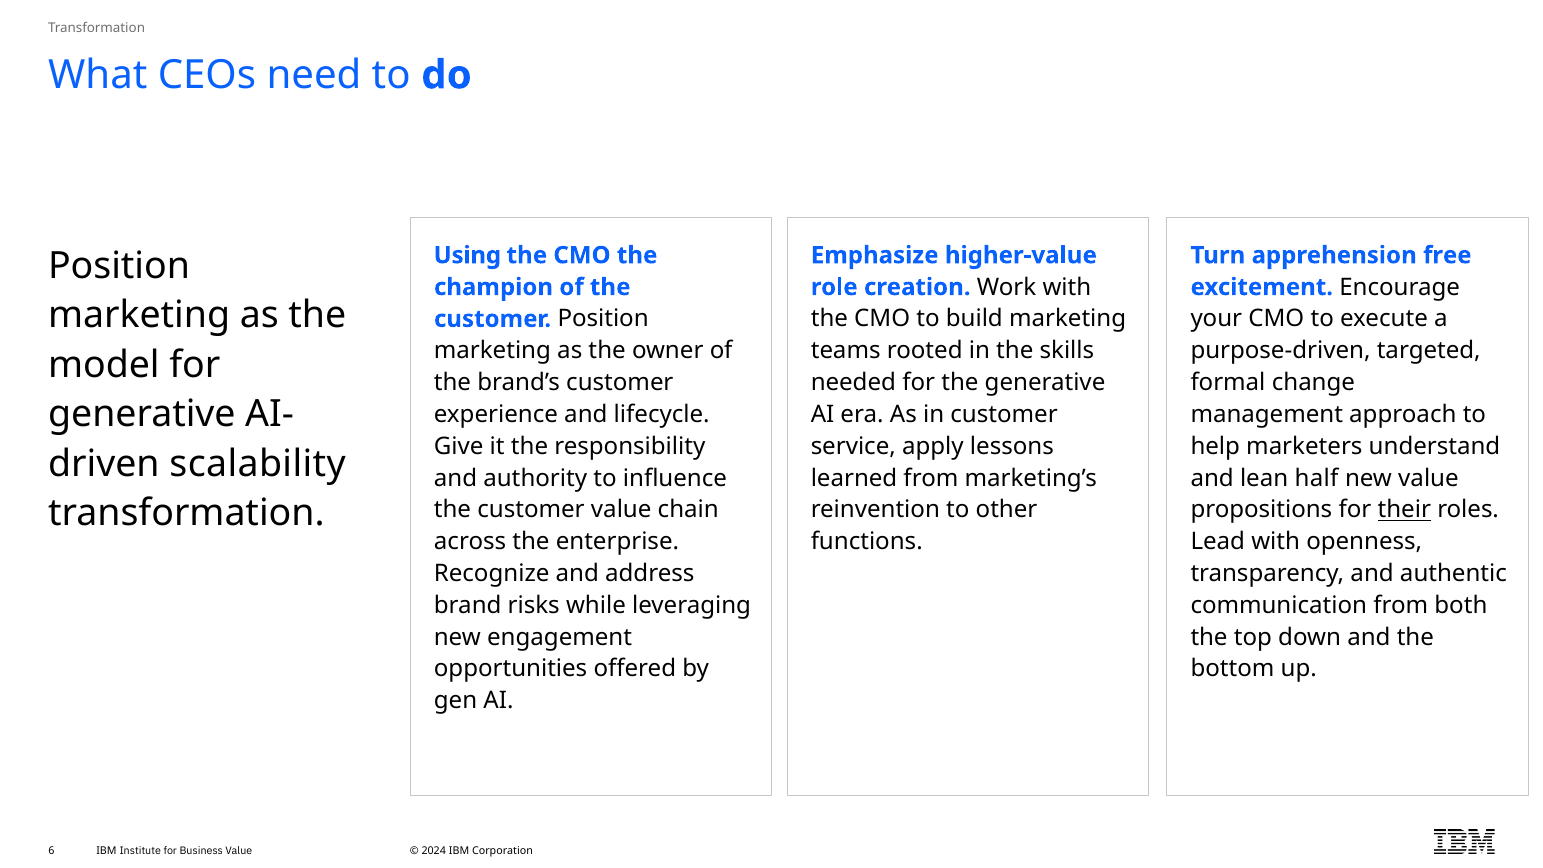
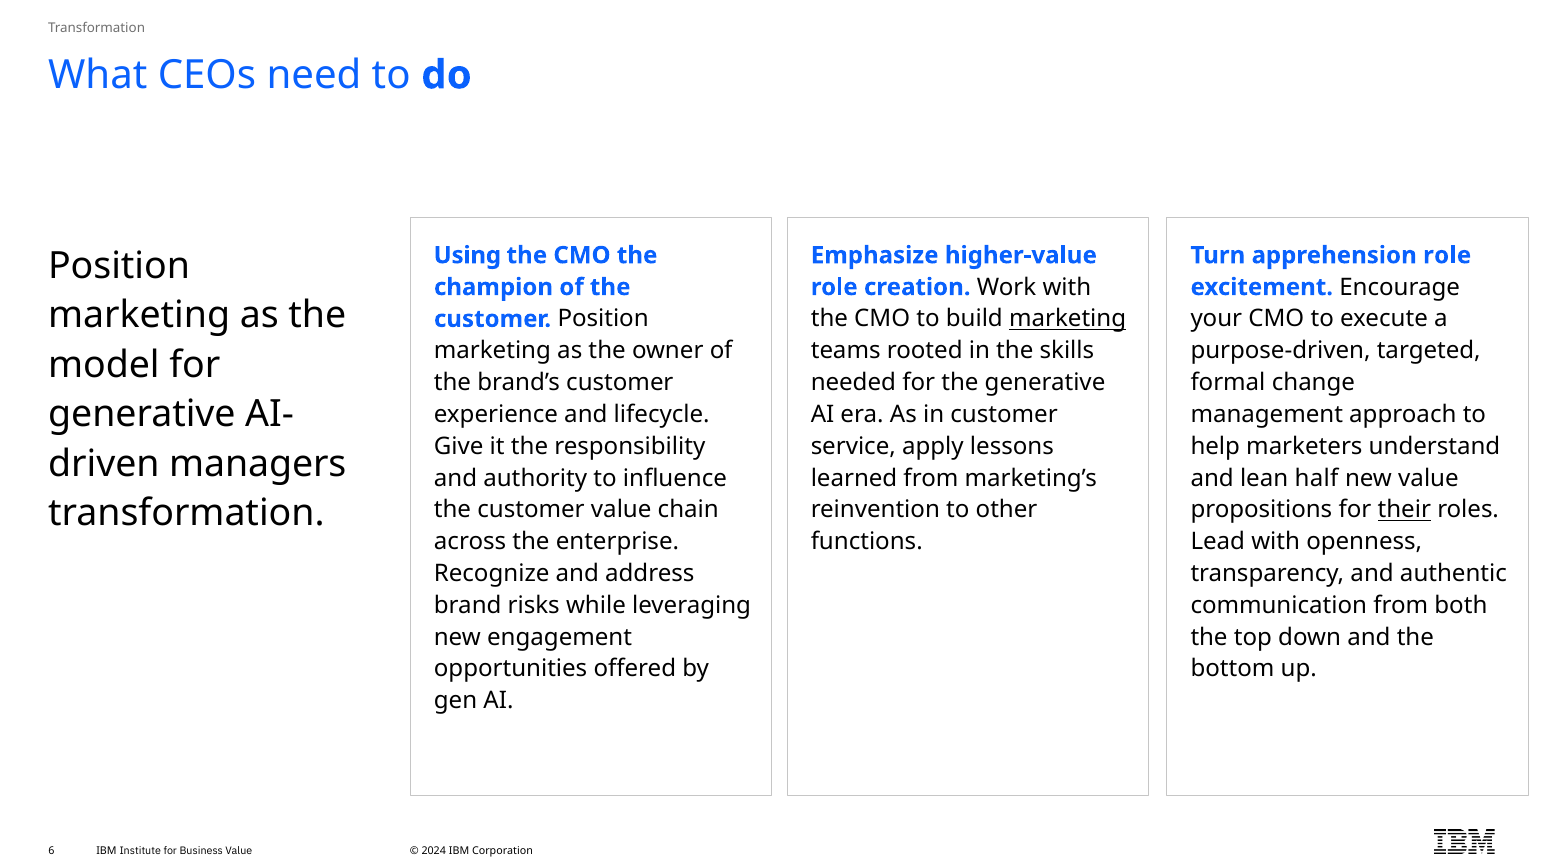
apprehension free: free -> role (1447, 255)
marketing underline: none -> present (1068, 319)
scalability: scalability -> managers (258, 464)
